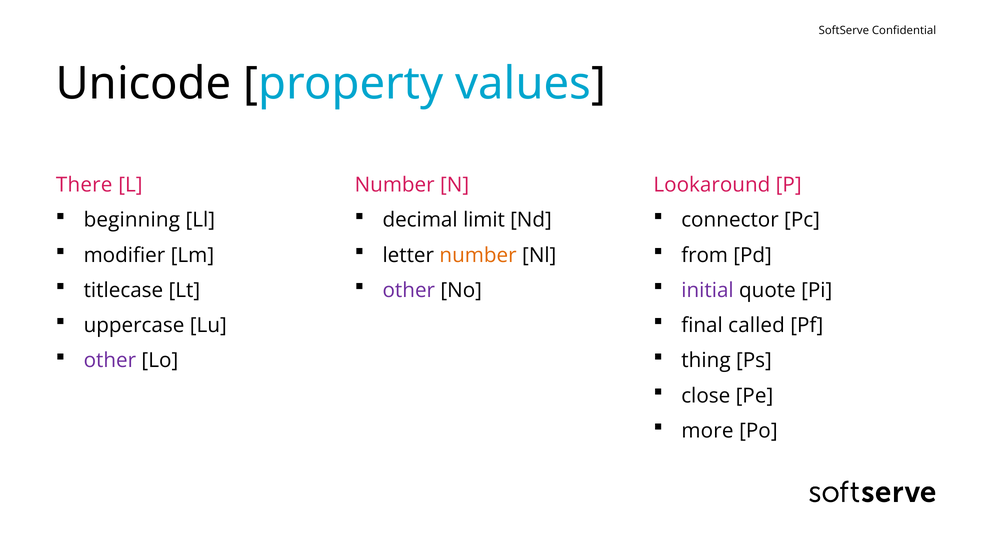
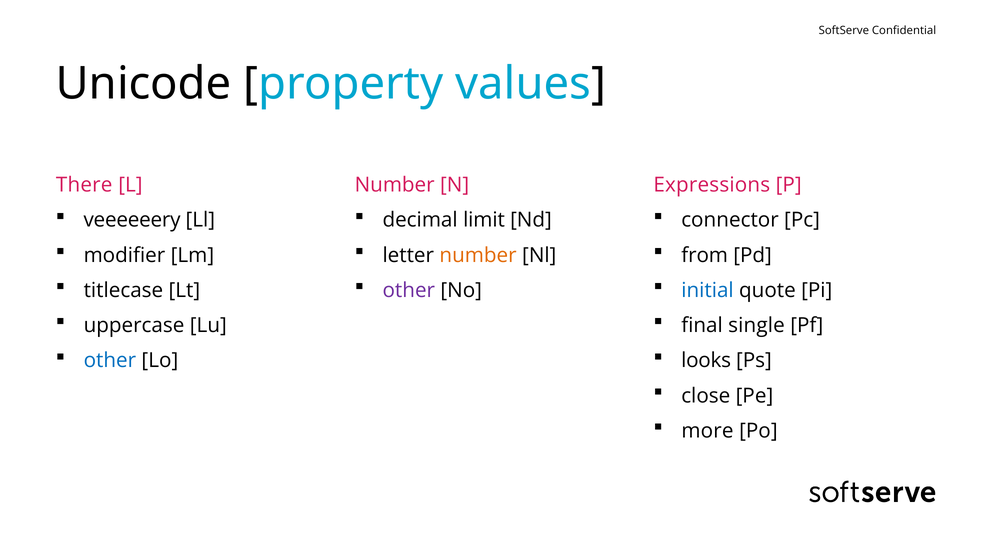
Lookaround: Lookaround -> Expressions (712, 185)
beginning: beginning -> veeeeeery (132, 220)
initial colour: purple -> blue (708, 290)
called: called -> single (756, 325)
other colour: purple -> blue (110, 360)
thing: thing -> looks (706, 360)
